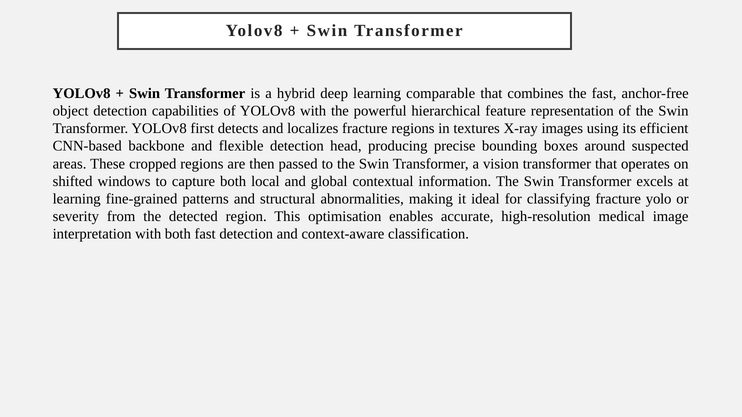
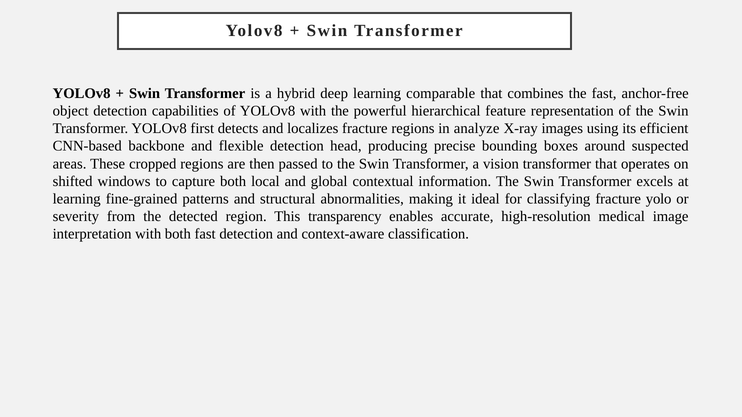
textures: textures -> analyze (477, 129)
optimisation: optimisation -> transparency (345, 217)
